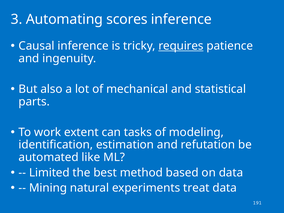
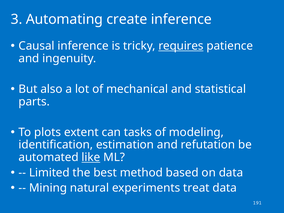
scores: scores -> create (127, 19)
work: work -> plots (48, 132)
like underline: none -> present (91, 157)
